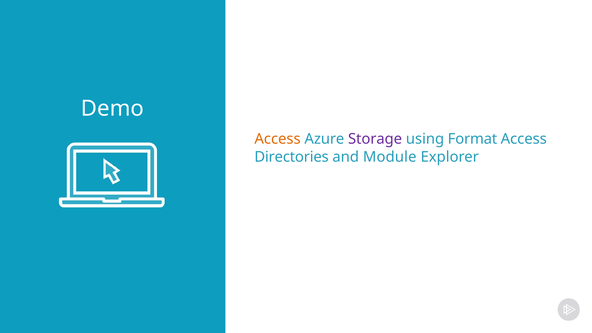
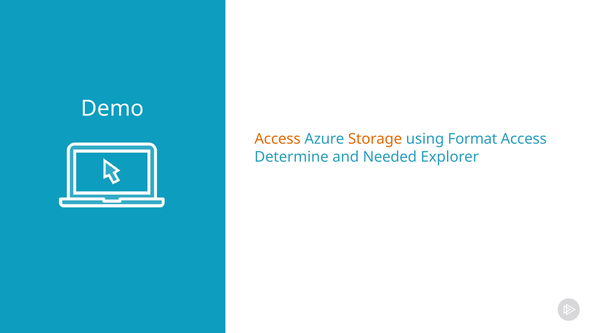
Storage colour: purple -> orange (375, 139)
Directories: Directories -> Determine (291, 157)
Module: Module -> Needed (390, 157)
